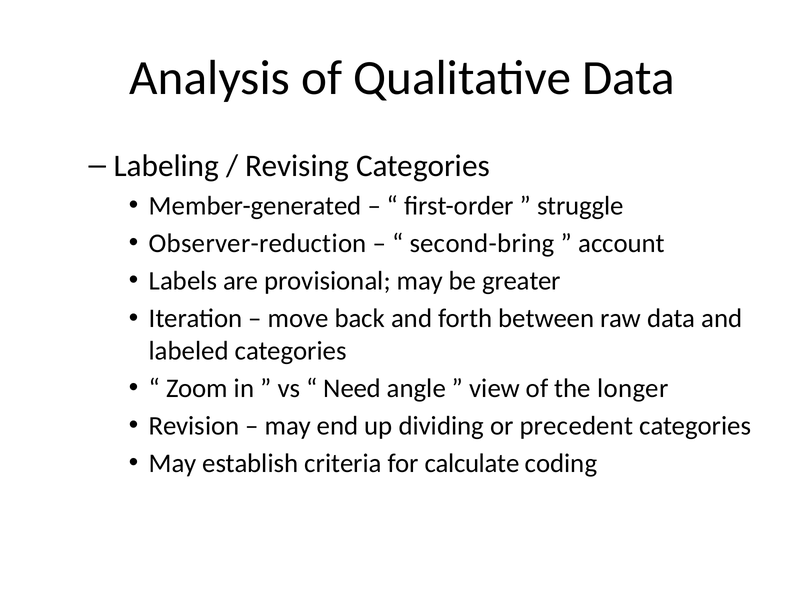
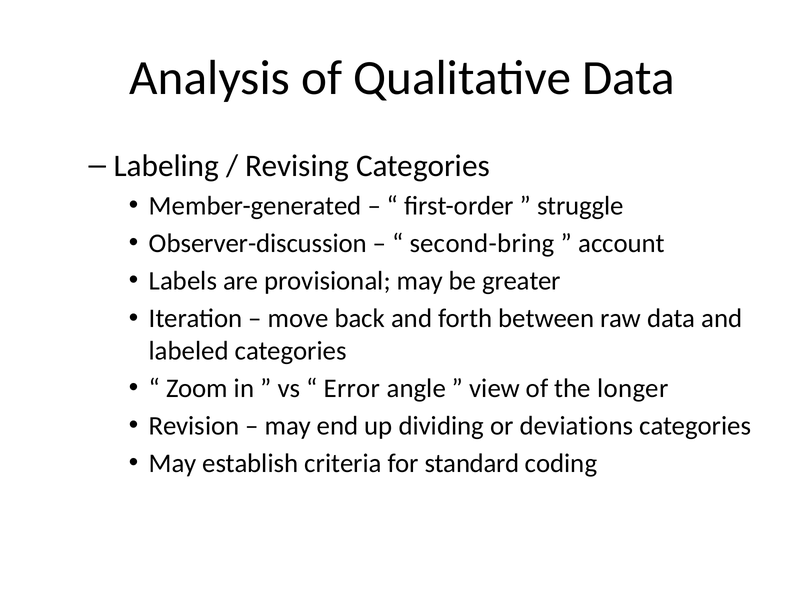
Observer-reduction: Observer-reduction -> Observer-discussion (258, 243)
Need: Need -> Error (352, 388)
precedent: precedent -> deviations (576, 426)
calculate: calculate -> standard (472, 463)
